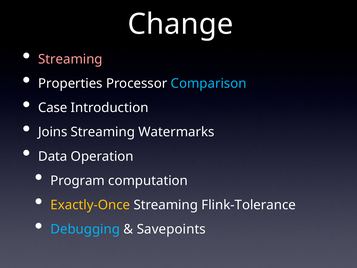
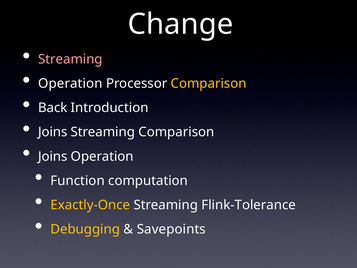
Properties: Properties -> Operation (70, 83)
Comparison colour: light blue -> yellow (209, 83)
Case: Case -> Back (53, 108)
Streaming Watermarks: Watermarks -> Comparison (176, 132)
Data: Data -> Joins (53, 156)
Program: Program -> Function (78, 181)
Debugging colour: light blue -> yellow (85, 229)
